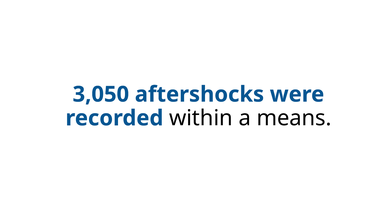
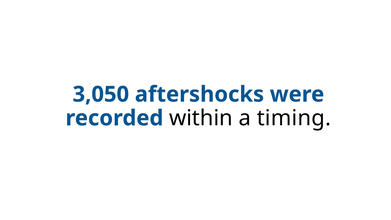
means: means -> timing (294, 118)
